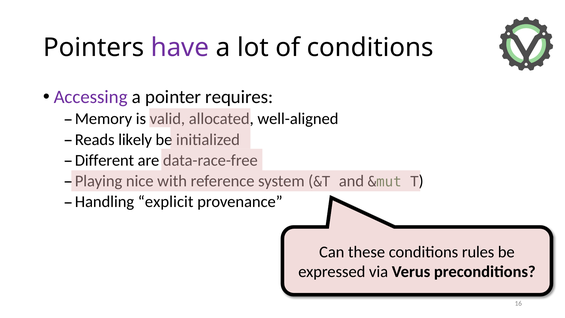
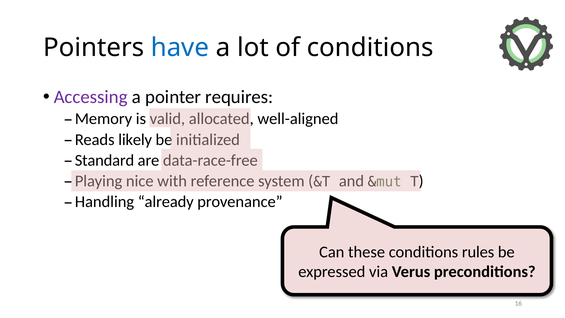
have colour: purple -> blue (180, 47)
Different: Different -> Standard (104, 160)
explicit: explicit -> already (166, 202)
